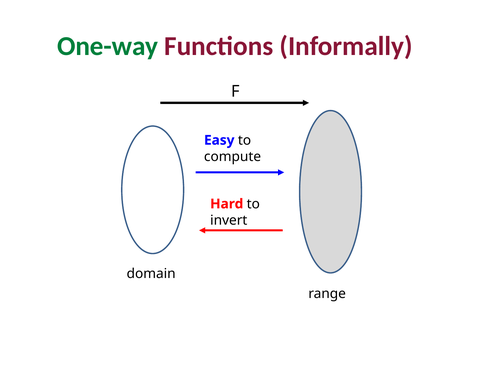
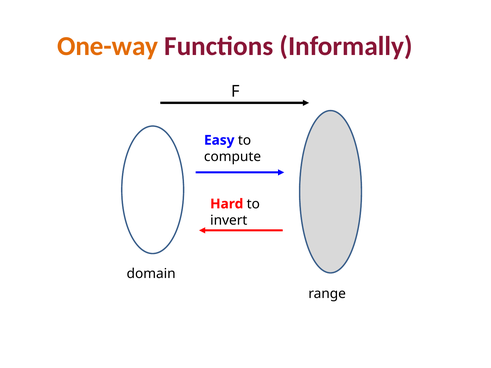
One-way colour: green -> orange (108, 46)
